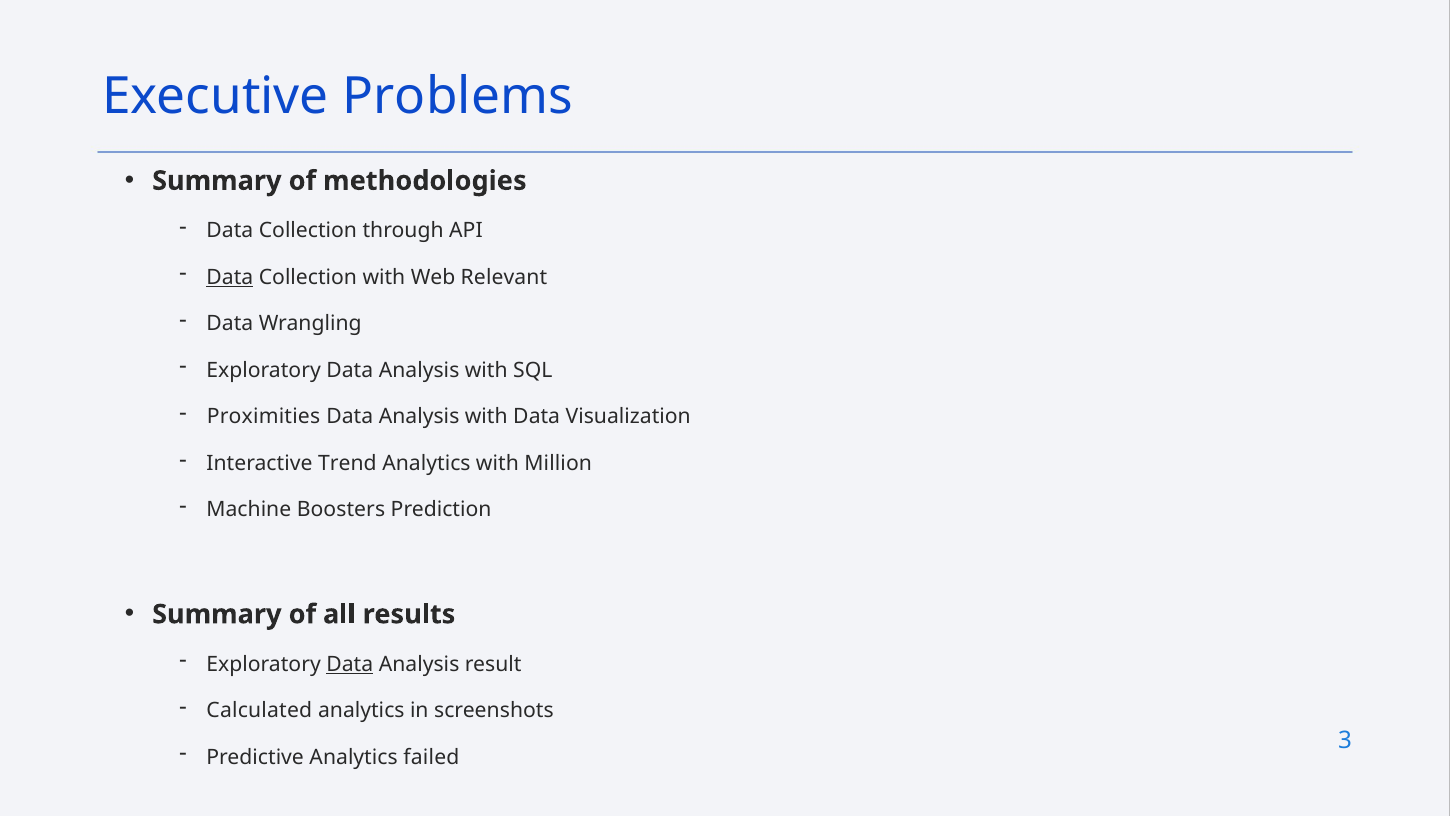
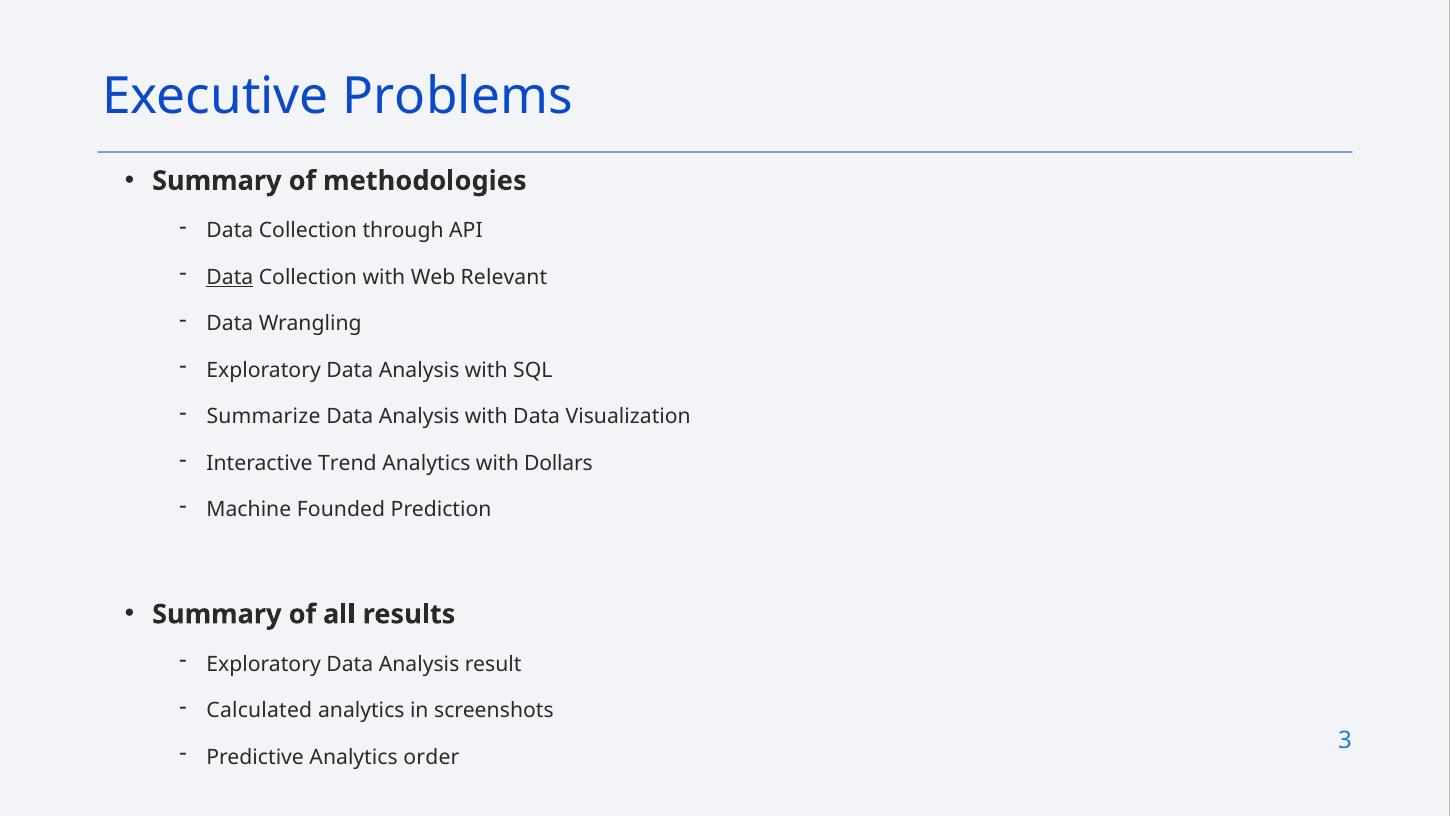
Proximities: Proximities -> Summarize (264, 417)
Million: Million -> Dollars (558, 463)
Boosters: Boosters -> Founded (341, 510)
Data underline: present -> none (350, 664)
failed: failed -> order (431, 757)
